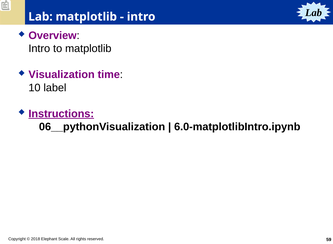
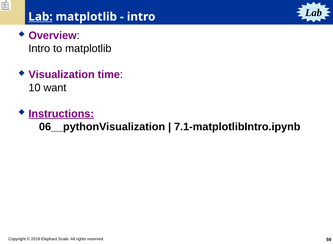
Lab underline: none -> present (40, 17)
label: label -> want (55, 88)
6.0-matplotlibIntro.ipynb: 6.0-matplotlibIntro.ipynb -> 7.1-matplotlibIntro.ipynb (237, 127)
